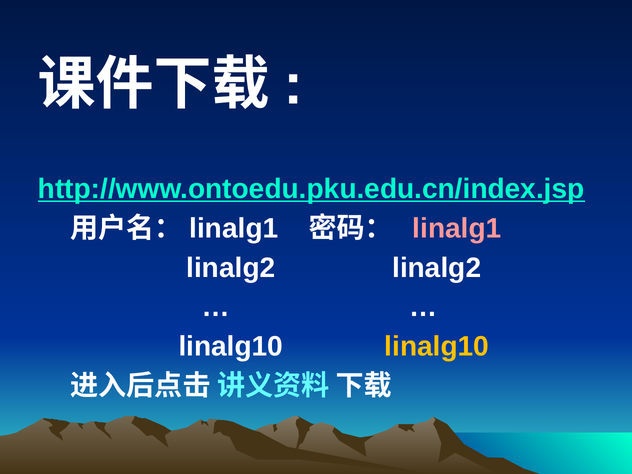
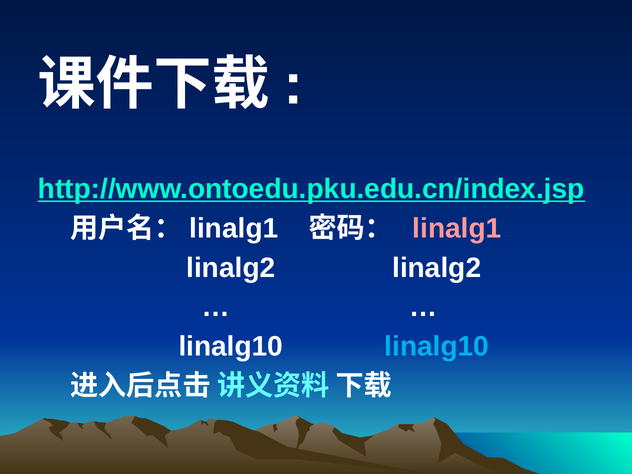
linalg10 colour: yellow -> light blue (437, 347)
